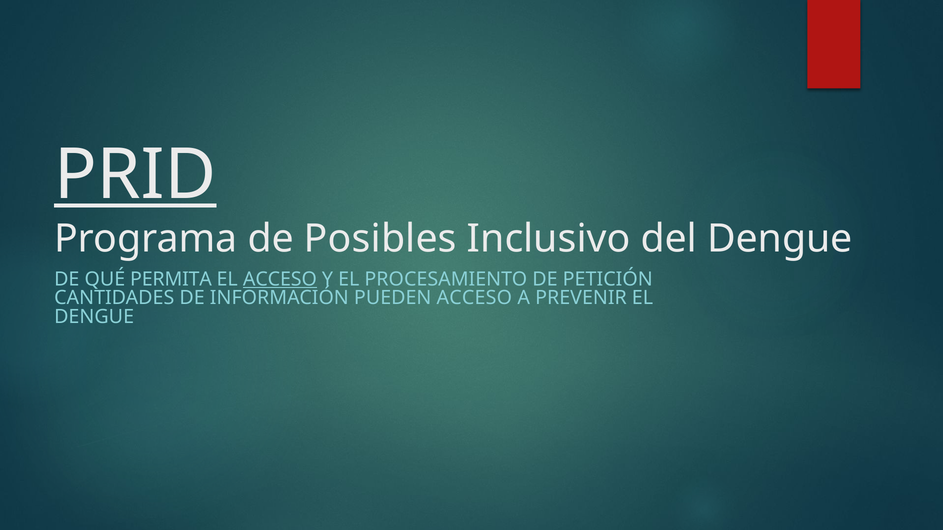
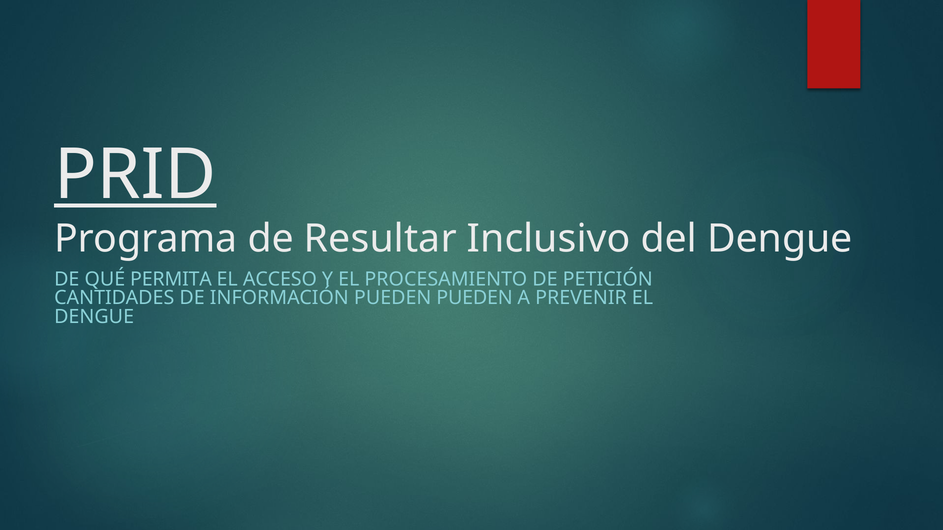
Posibles: Posibles -> Resultar (380, 239)
ACCESO underline: present -> none (280, 279)
PUEDEN ACCESO: ACCESO -> PUEDEN (475, 298)
